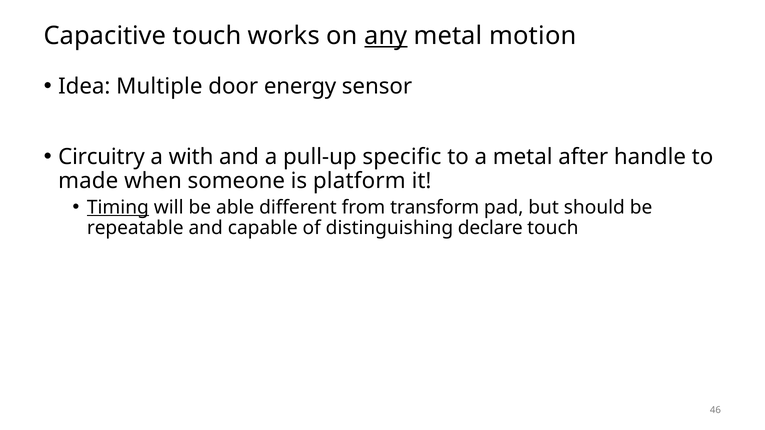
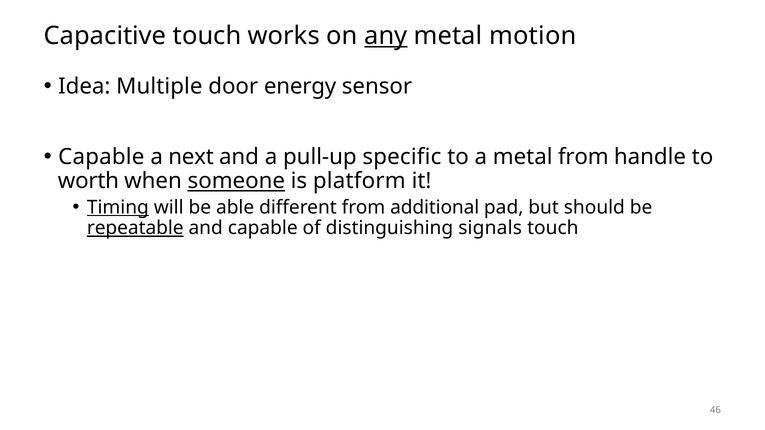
Circuitry: Circuitry -> Capable (101, 157)
with: with -> next (191, 157)
metal after: after -> from (583, 157)
made: made -> worth (88, 181)
someone underline: none -> present (236, 181)
transform: transform -> additional (435, 208)
repeatable underline: none -> present (135, 228)
declare: declare -> signals (490, 228)
